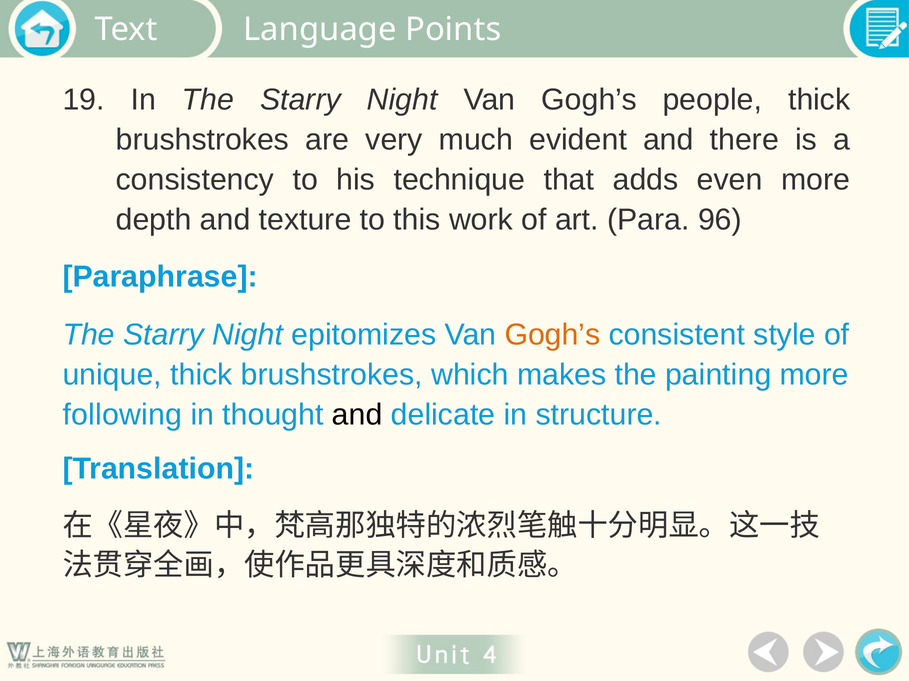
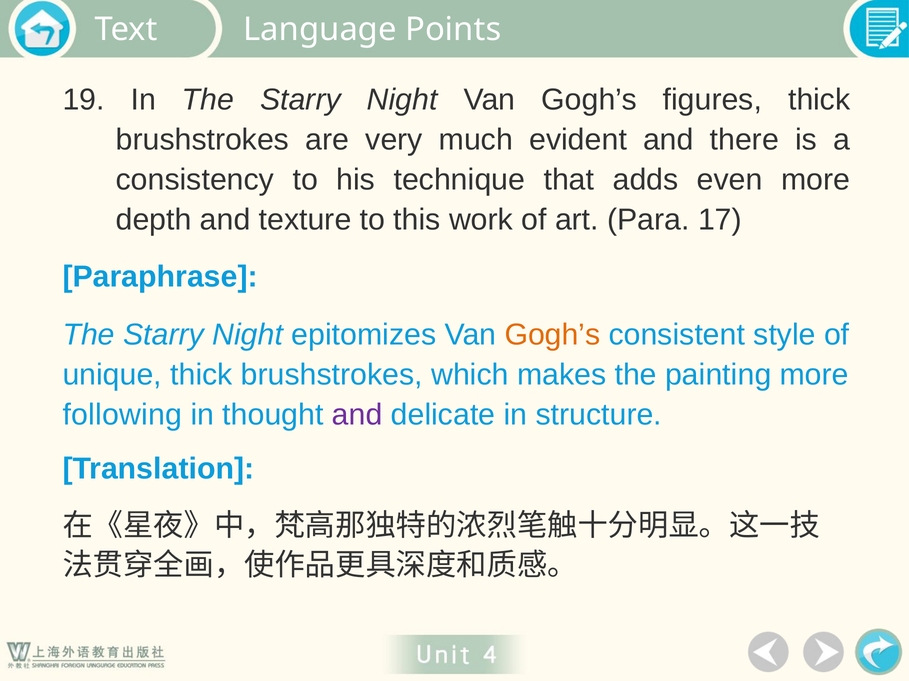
people: people -> figures (712, 100)
96: 96 -> 17 (720, 220)
and colour: black -> purple (357, 415)
